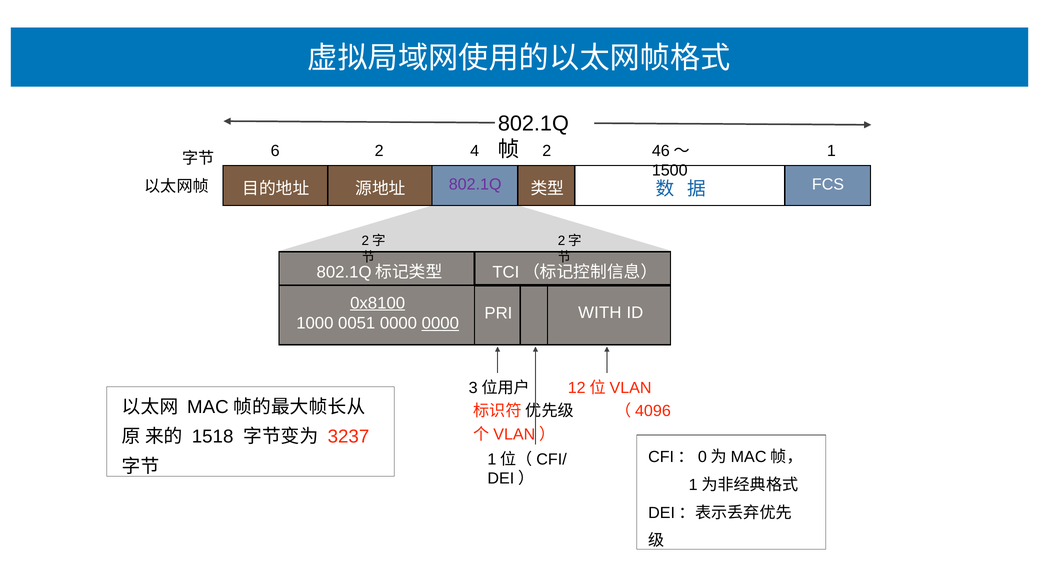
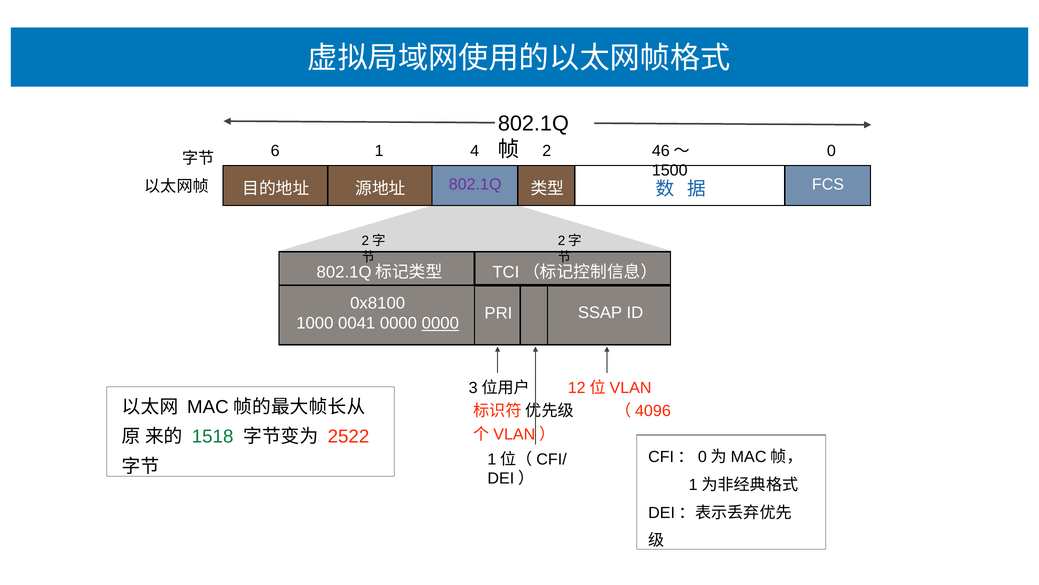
6 2: 2 -> 1 (379, 151)
1: 1 -> 0 (831, 151)
0x8100 underline: present -> none (378, 303)
WITH: WITH -> SSAP (600, 313)
0051: 0051 -> 0041 (357, 323)
1518 colour: black -> green (213, 436)
3237: 3237 -> 2522 (348, 436)
